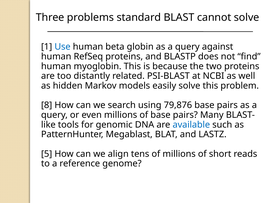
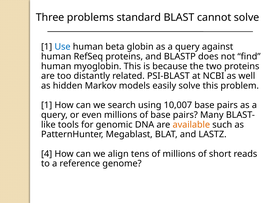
8: 8 -> 1 (47, 105)
79,876: 79,876 -> 10,007 (178, 105)
available colour: blue -> orange (191, 125)
5: 5 -> 4 (47, 154)
